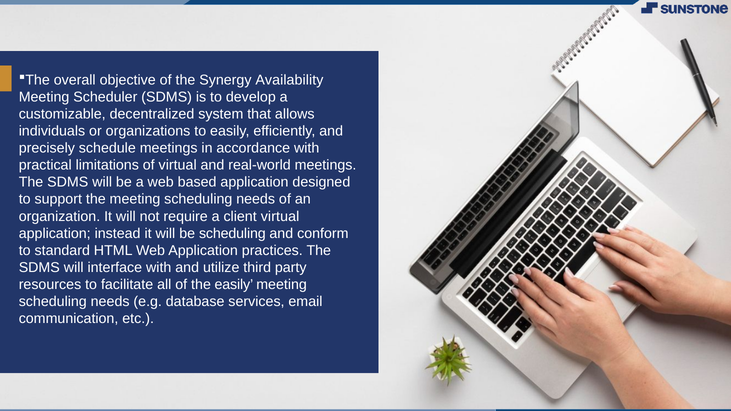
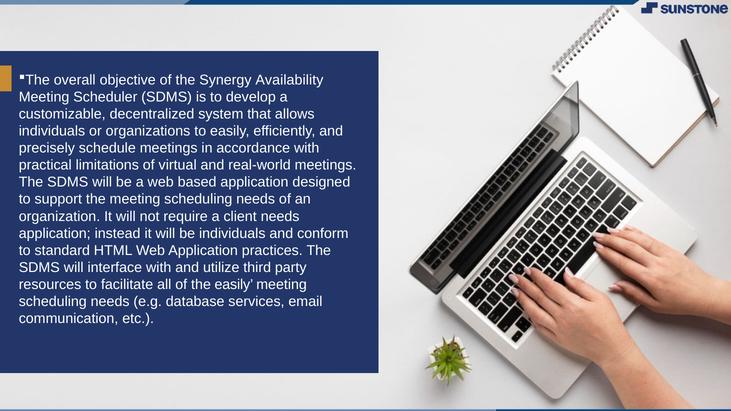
client virtual: virtual -> needs (280, 216)
be scheduling: scheduling -> individuals (232, 233)
